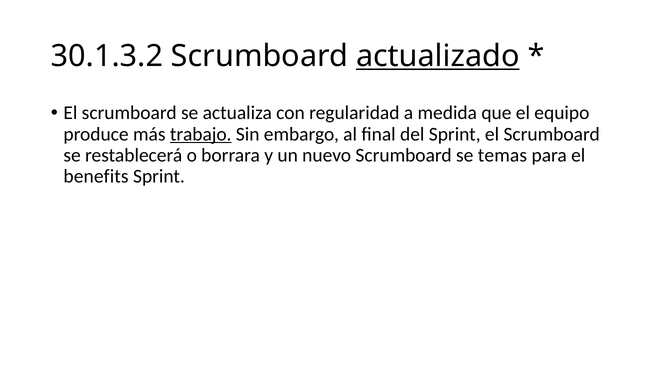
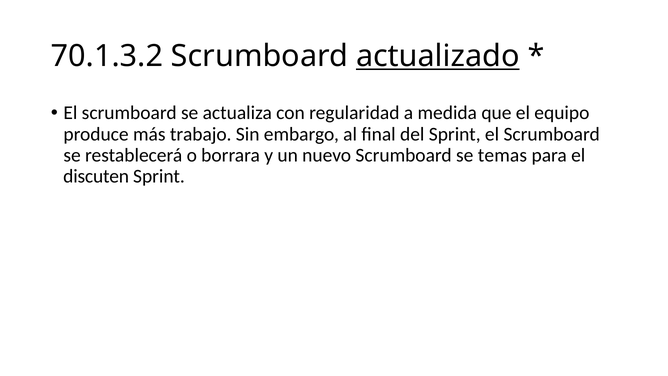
30.1.3.2: 30.1.3.2 -> 70.1.3.2 (107, 56)
trabajo underline: present -> none (201, 134)
benefits: benefits -> discuten (96, 176)
